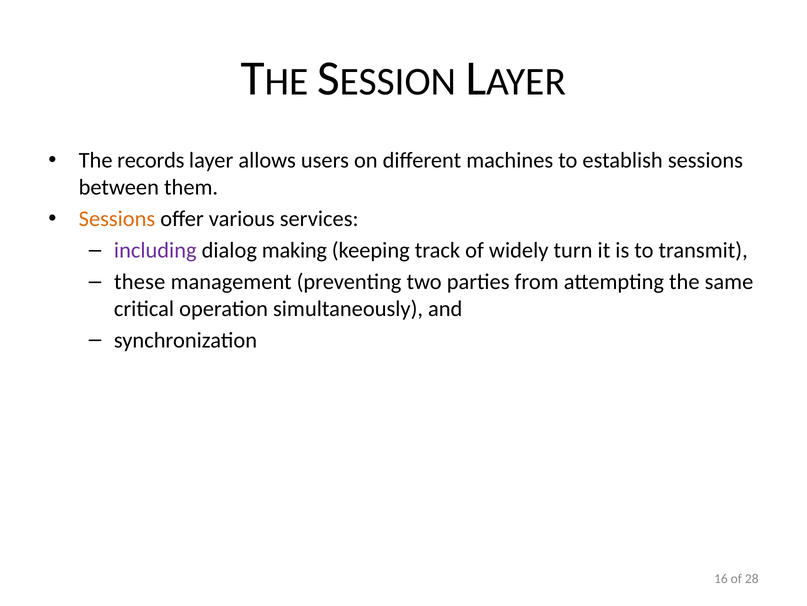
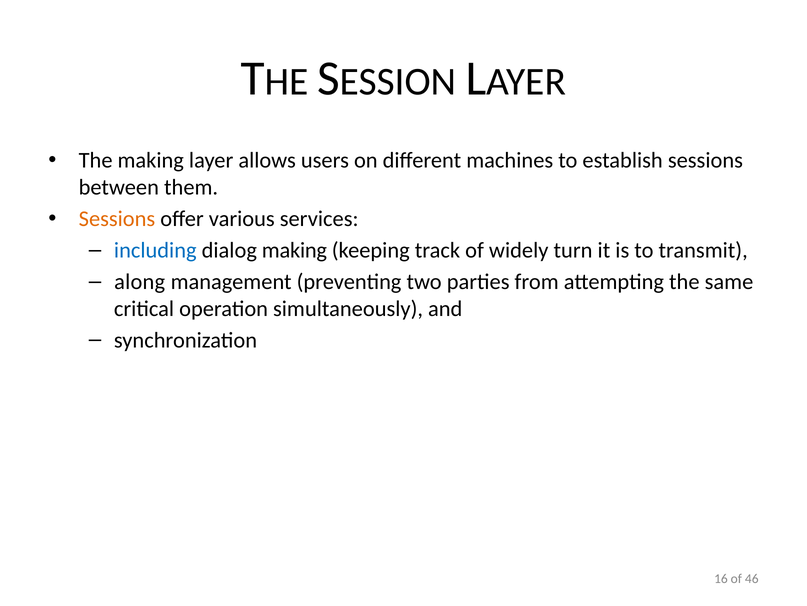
The records: records -> making (151, 160)
including colour: purple -> blue (155, 250)
these: these -> along (140, 282)
28: 28 -> 46 (752, 578)
